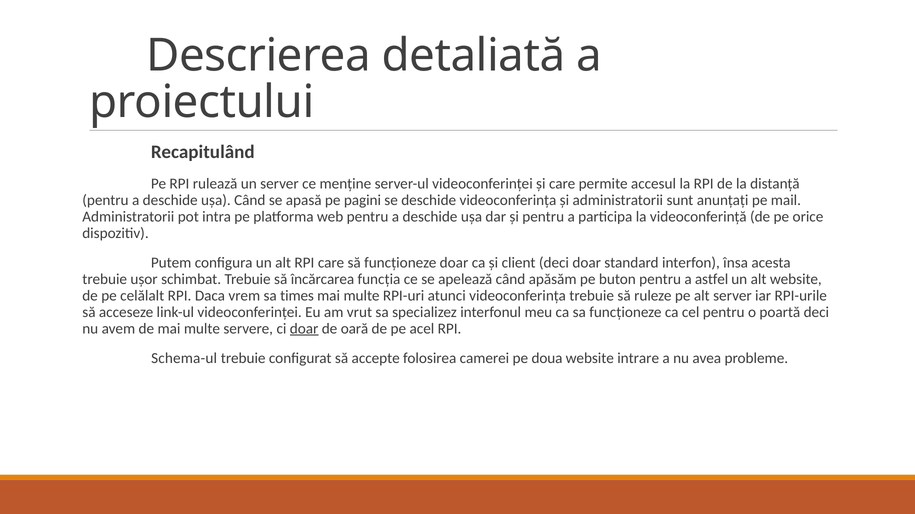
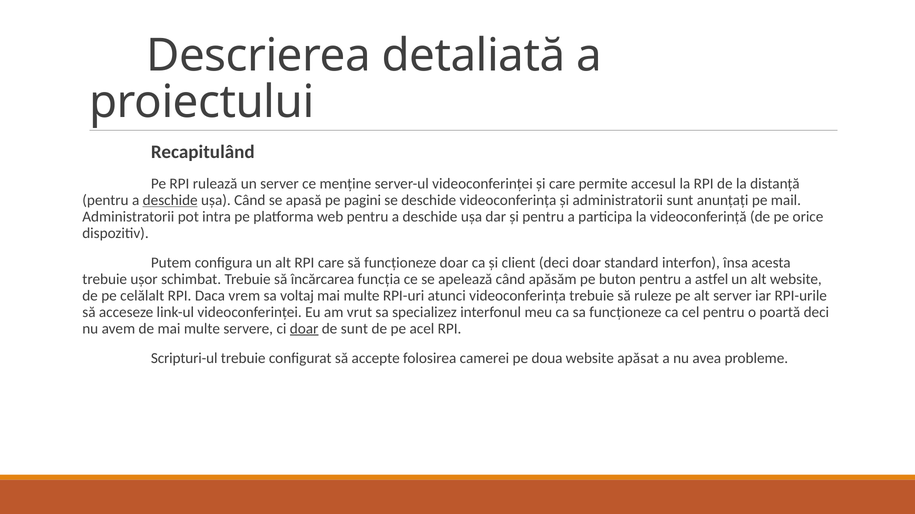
deschide underline: none -> present (170, 200)
times: times -> voltaj (297, 296)
de oară: oară -> sunt (354, 329)
Schema-ul: Schema-ul -> Scripturi-ul (184, 359)
intrare: intrare -> apăsat (638, 359)
